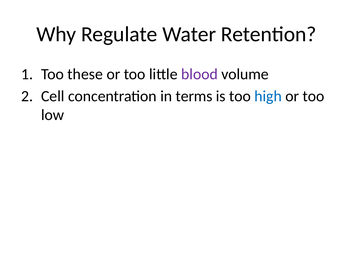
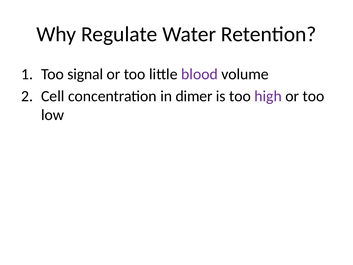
these: these -> signal (85, 74)
terms: terms -> dimer (194, 96)
high colour: blue -> purple (268, 96)
